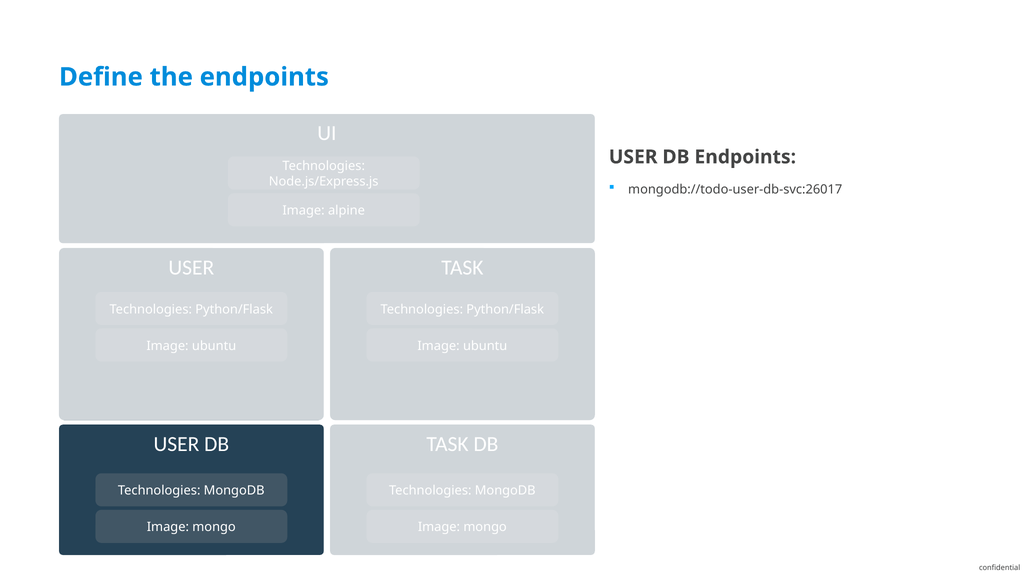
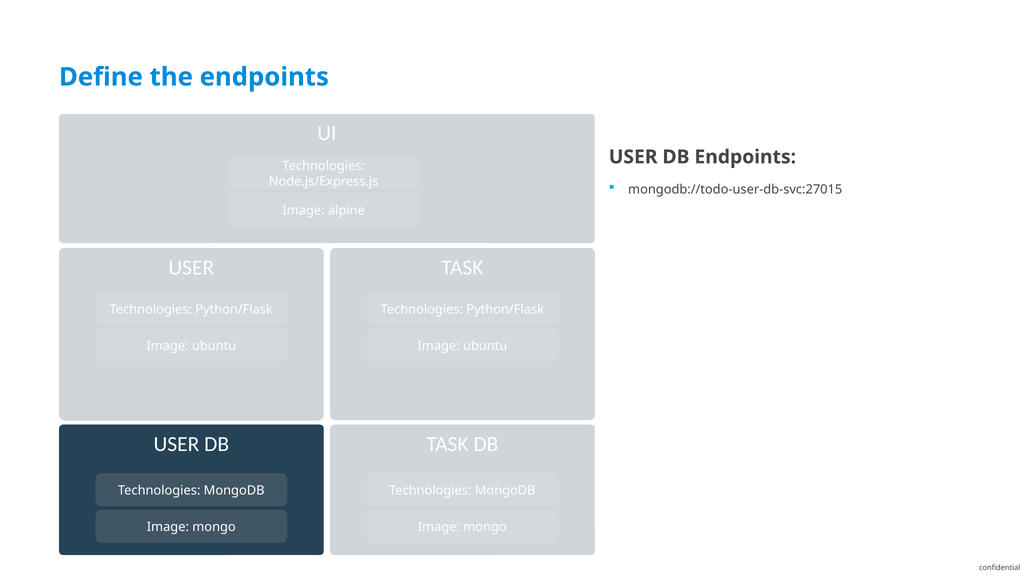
mongodb://todo-user-db-svc:26017: mongodb://todo-user-db-svc:26017 -> mongodb://todo-user-db-svc:27015 (735, 190)
